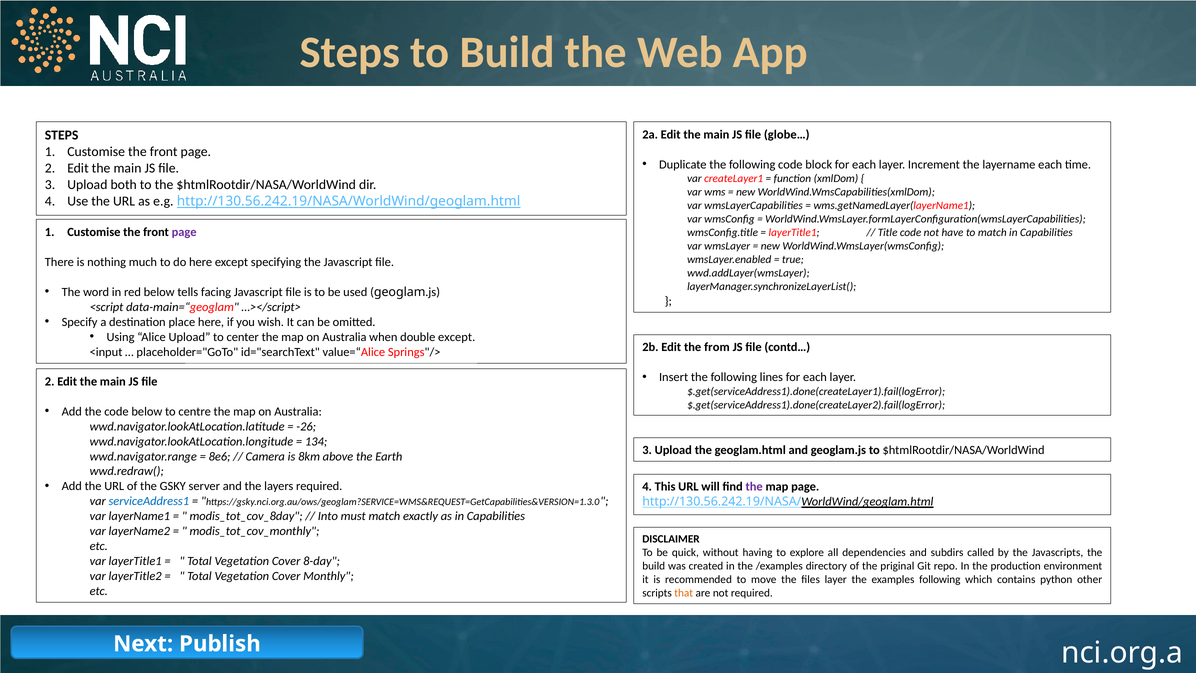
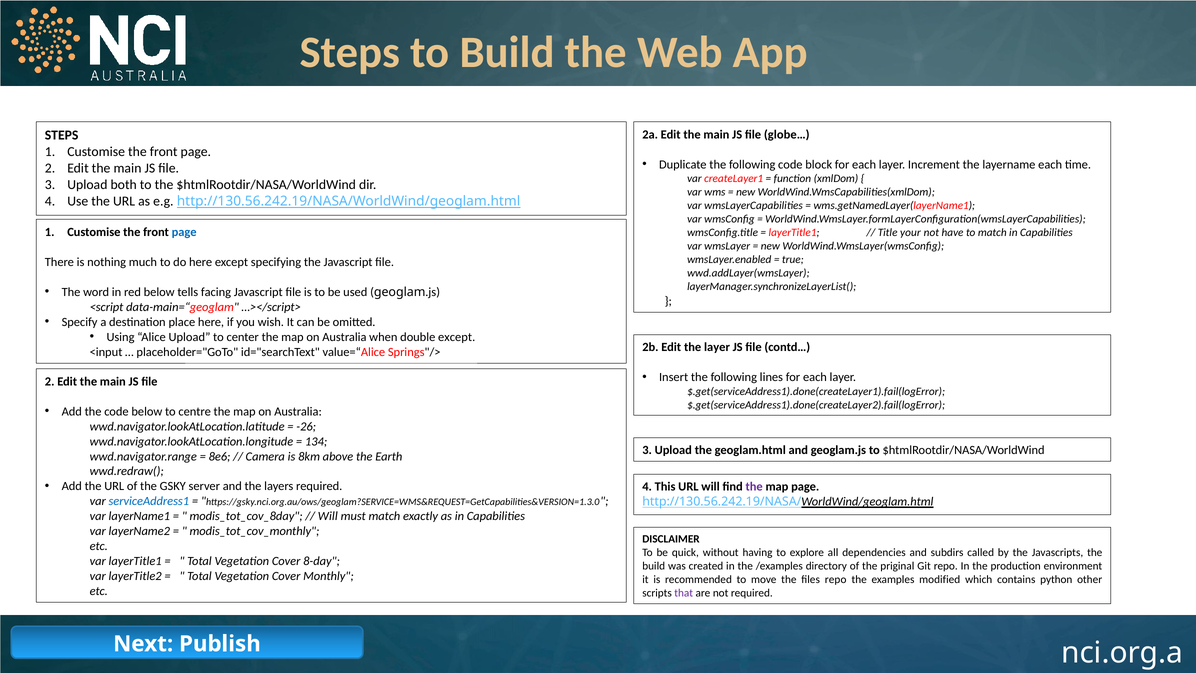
page colour: purple -> blue (184, 232)
Title code: code -> your (910, 233)
the from: from -> layer (717, 347)
Into: Into -> Will (328, 516)
files layer: layer -> repo (836, 579)
examples following: following -> modified (940, 579)
that colour: orange -> purple (684, 593)
